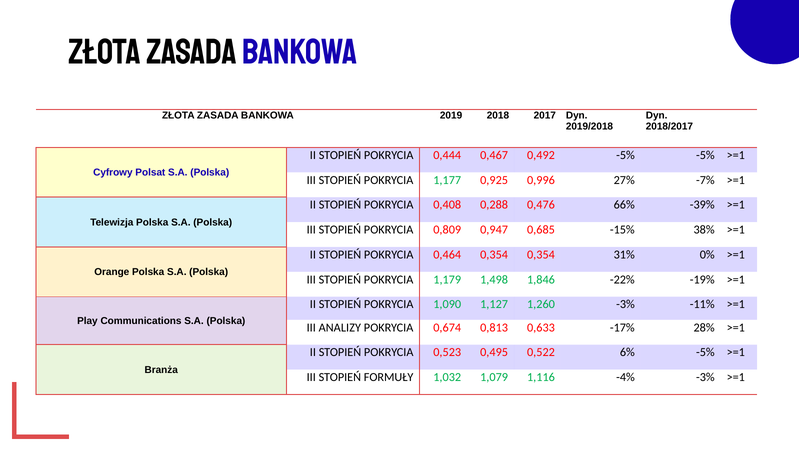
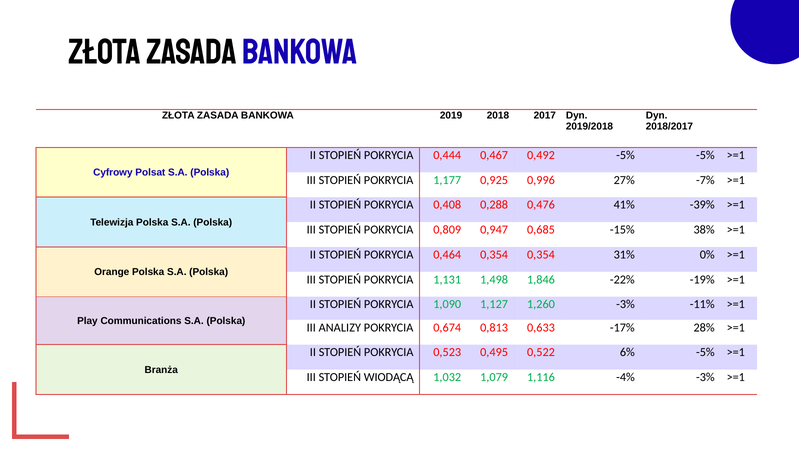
66%: 66% -> 41% (624, 205)
1,179: 1,179 -> 1,131 (447, 279)
FORMUŁY: FORMUŁY -> WIODĄCĄ (389, 377)
